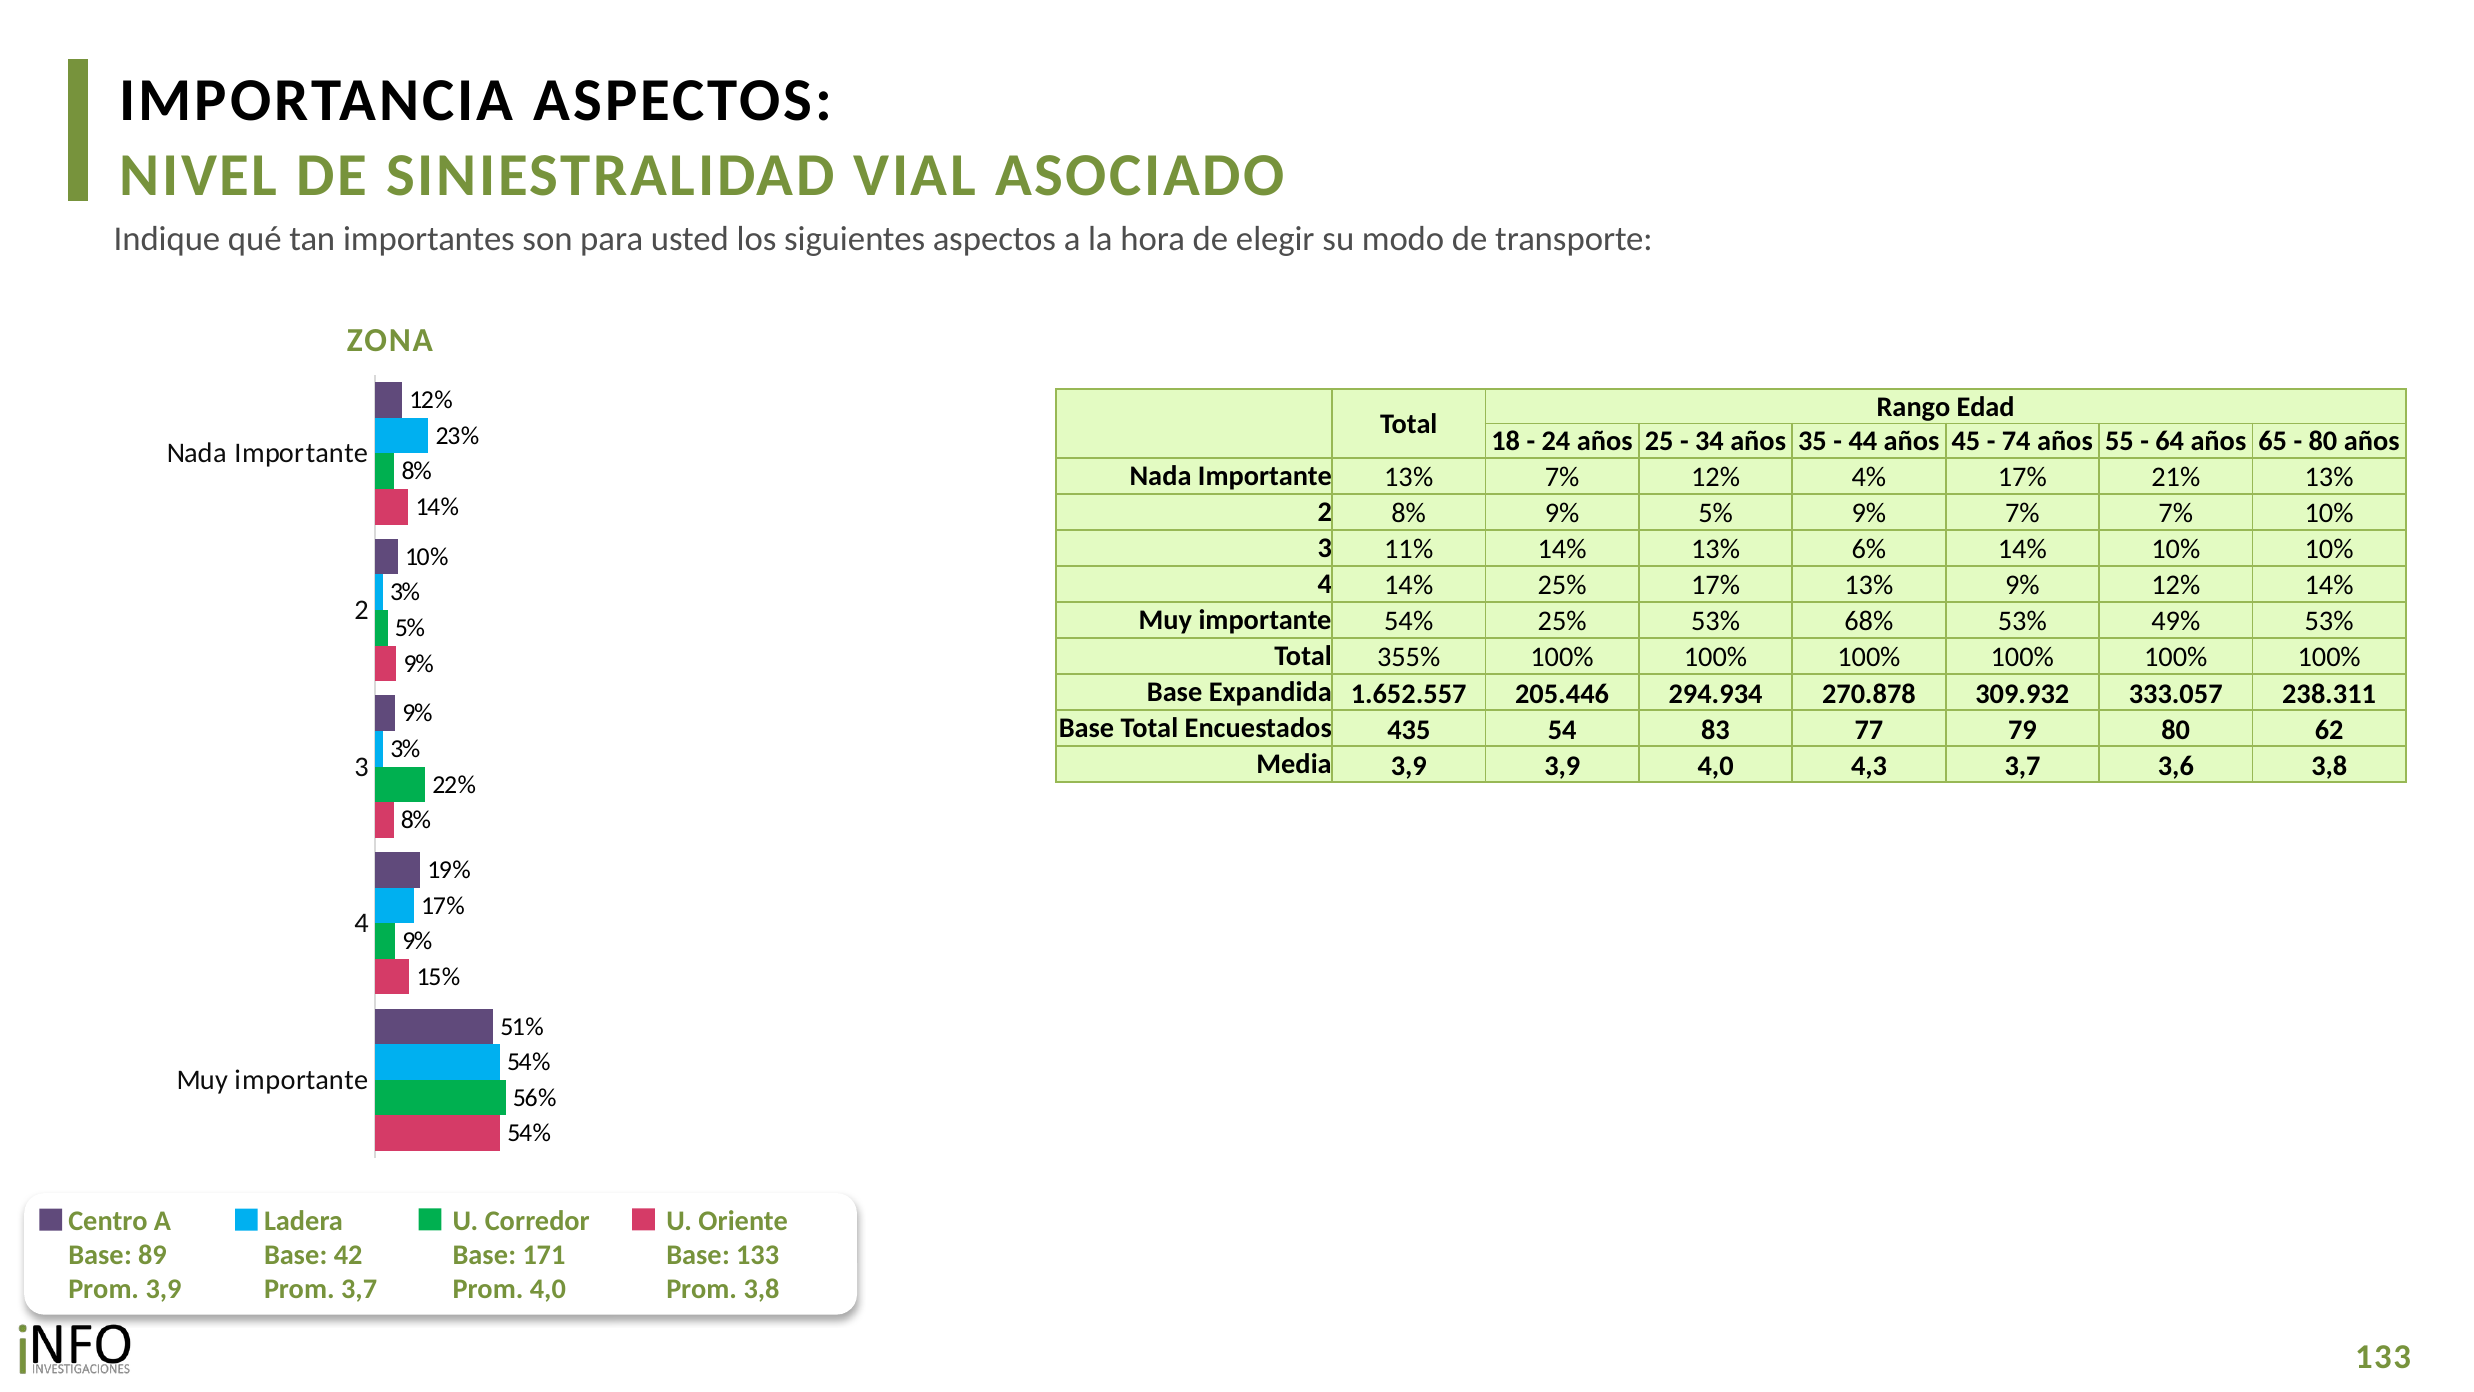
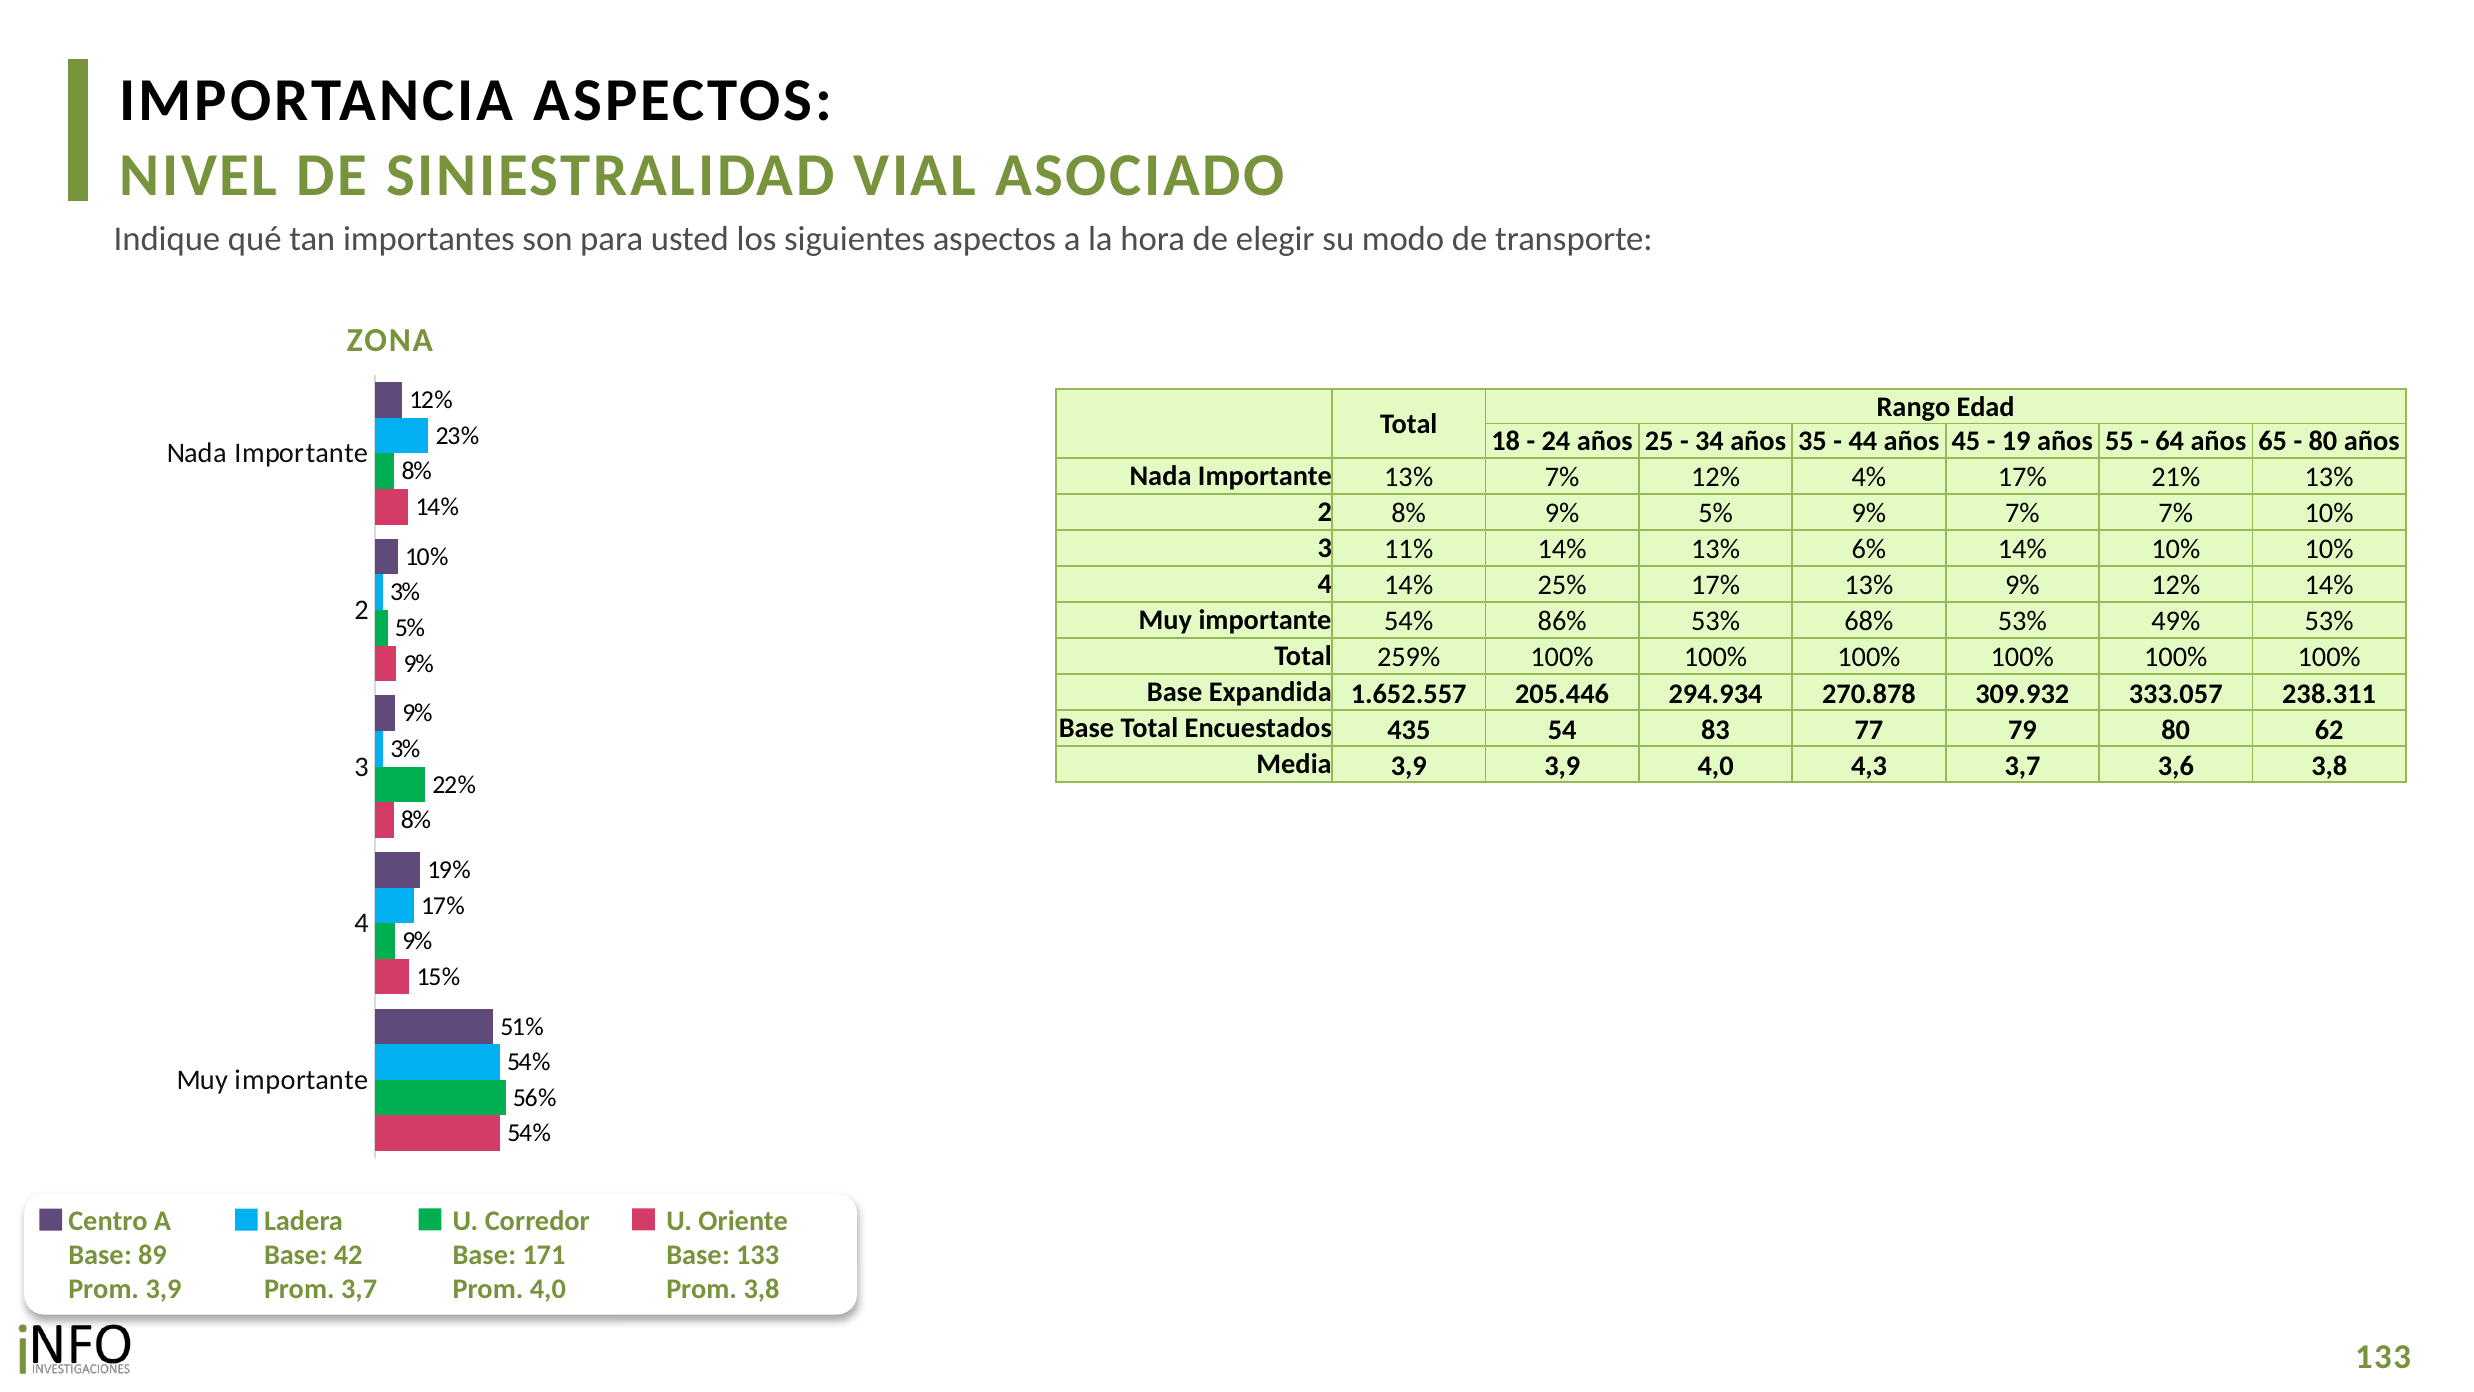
74: 74 -> 19 (2016, 441)
54% 25%: 25% -> 86% (1562, 621)
355%: 355% -> 259% (1409, 657)
